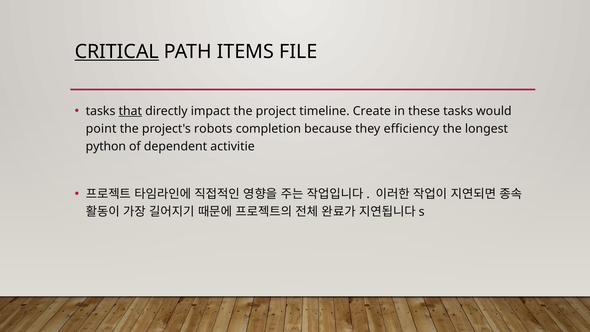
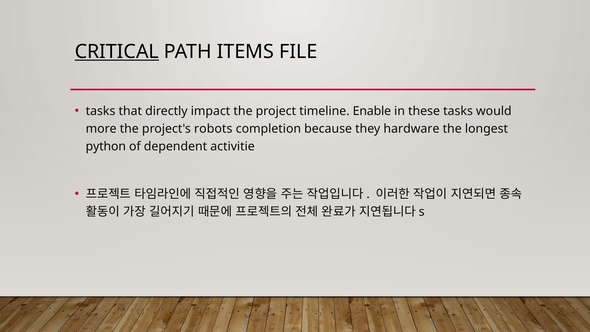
that underline: present -> none (130, 111)
Create: Create -> Enable (372, 111)
point: point -> more (101, 129)
efficiency: efficiency -> hardware (411, 129)
